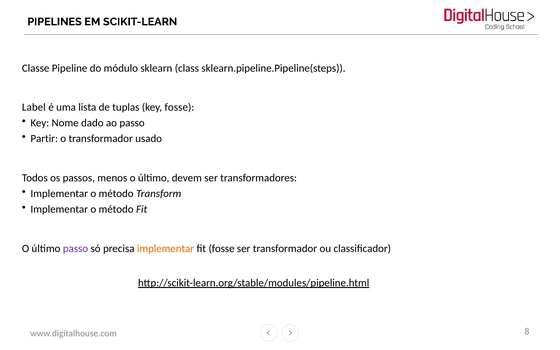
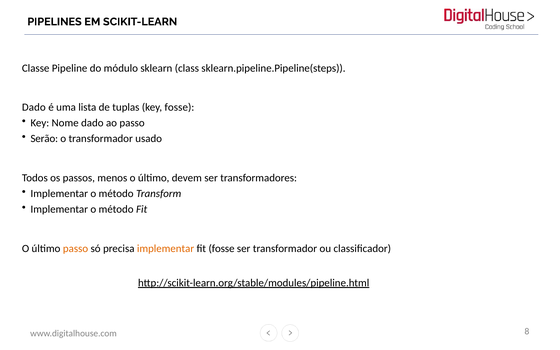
Label: Label -> Dado (34, 107)
Partir: Partir -> Serão (44, 139)
passo colour: purple -> orange (76, 248)
